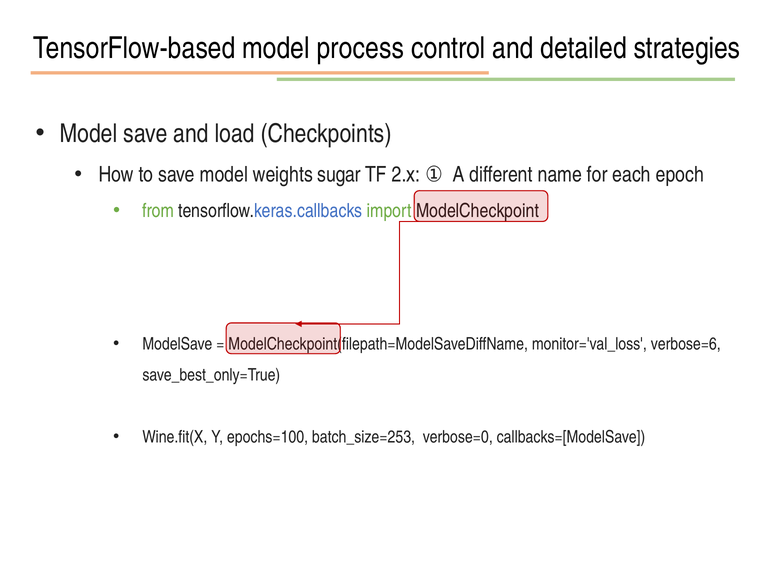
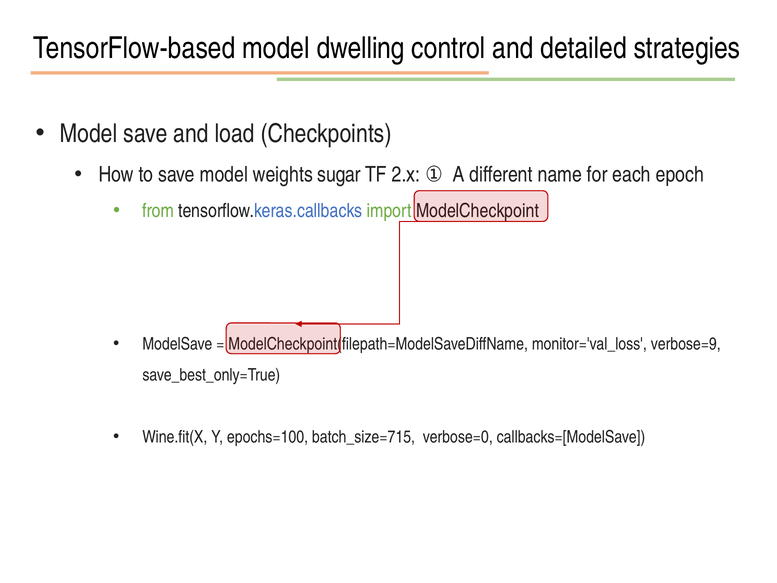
process: process -> dwelling (361, 48)
verbose=6: verbose=6 -> verbose=9 (686, 344)
batch_size=253: batch_size=253 -> batch_size=715 (363, 437)
